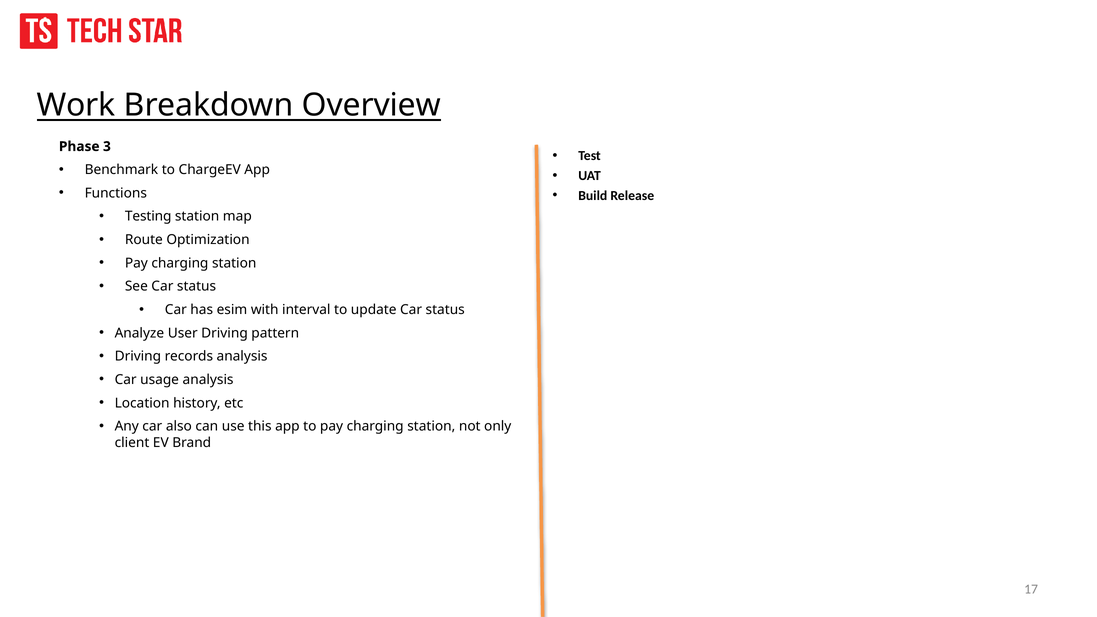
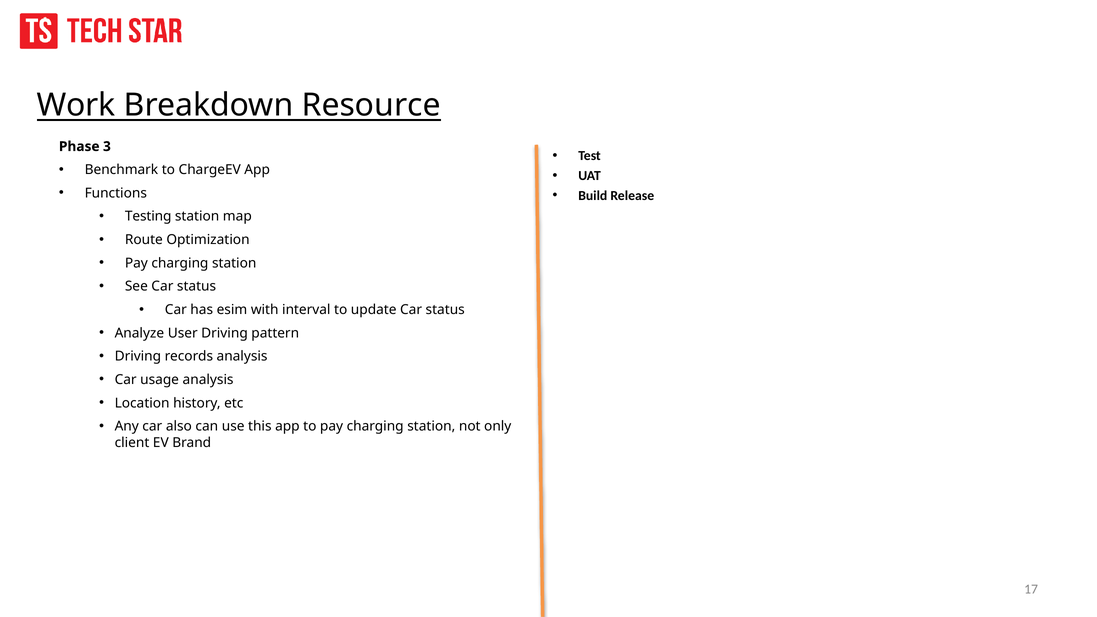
Overview: Overview -> Resource (371, 105)
